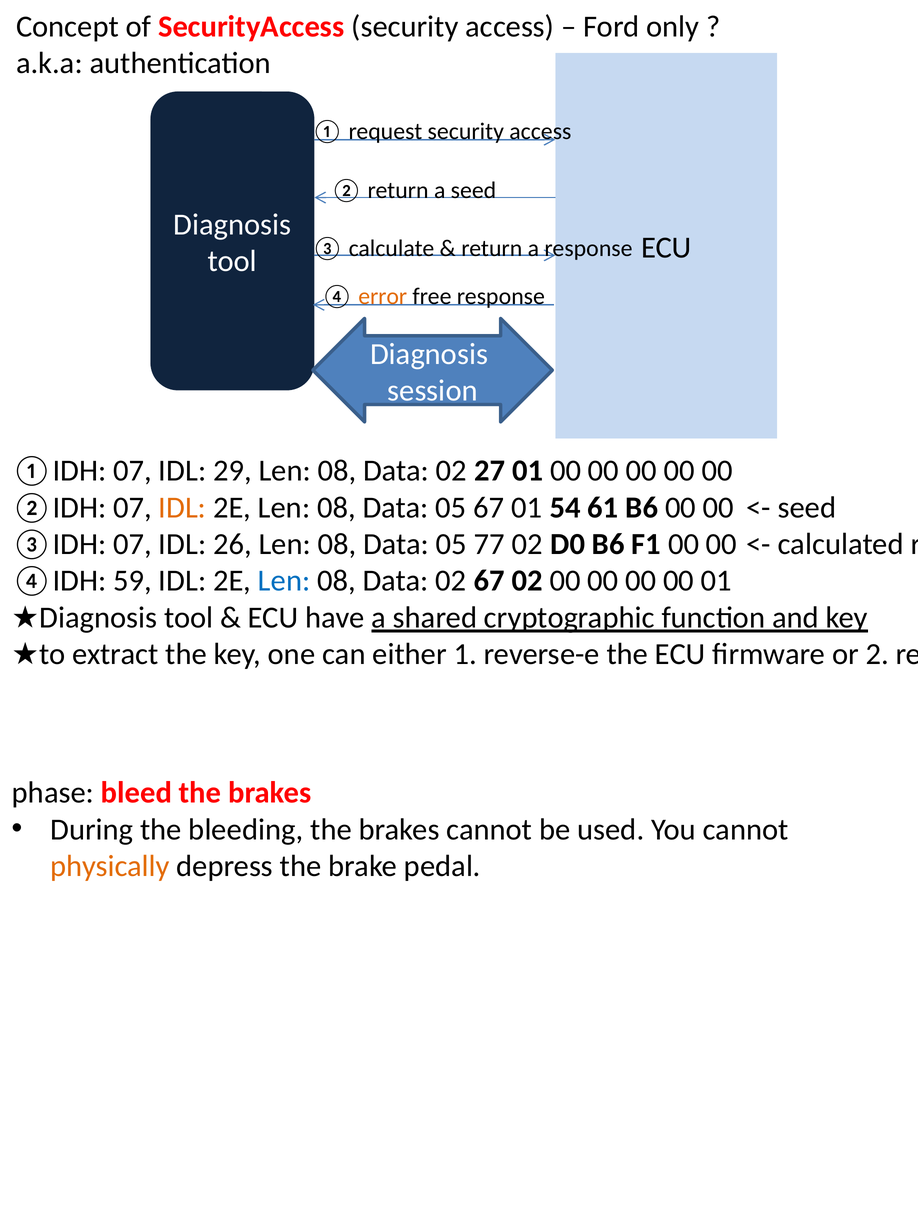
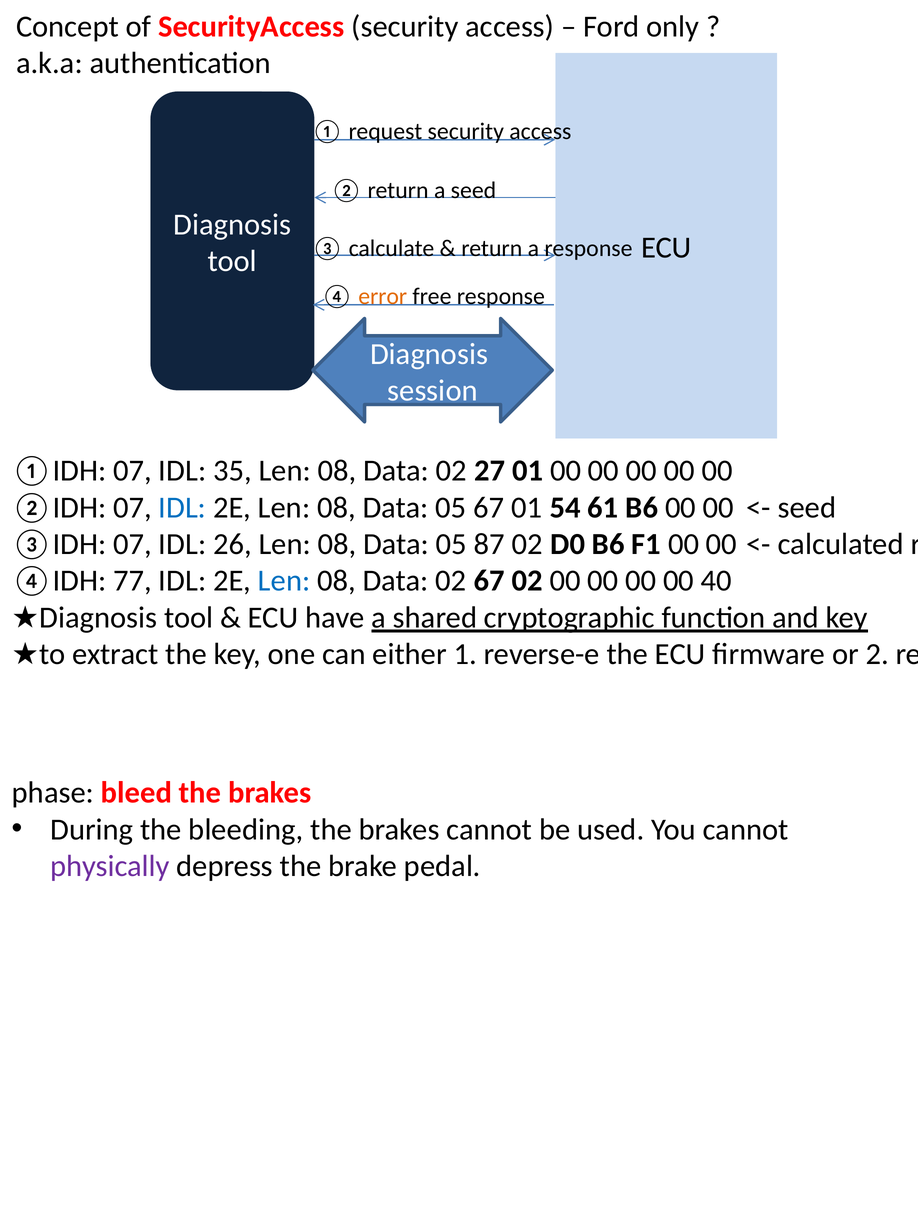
29: 29 -> 35 (232, 471)
IDL colour: orange -> blue (182, 507)
77: 77 -> 87 (489, 544)
59: 59 -> 77 (132, 581)
00 01: 01 -> 40 (716, 581)
physically colour: orange -> purple (110, 866)
